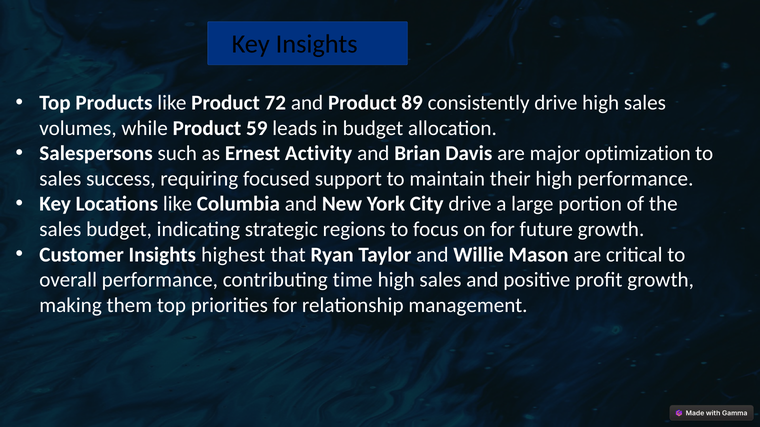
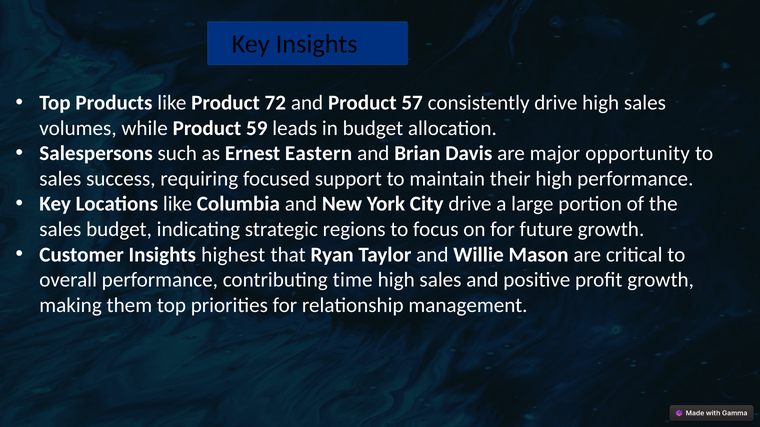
89: 89 -> 57 (412, 103)
Activity: Activity -> Eastern (319, 154)
optimization: optimization -> opportunity (638, 154)
